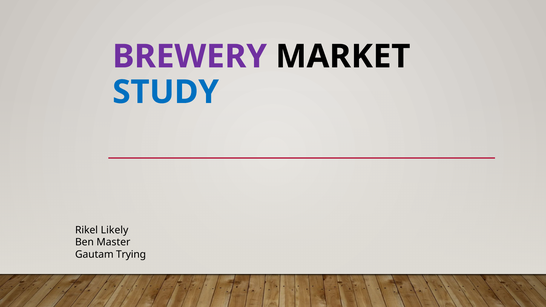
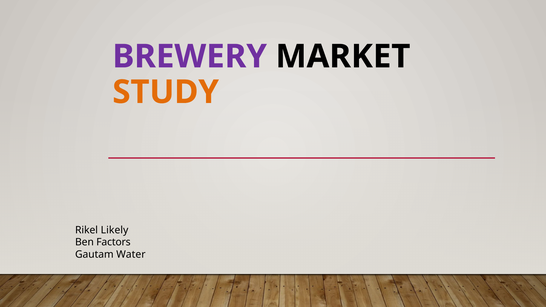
STUDY colour: blue -> orange (166, 92)
Master: Master -> Factors (113, 242)
Trying: Trying -> Water (131, 255)
